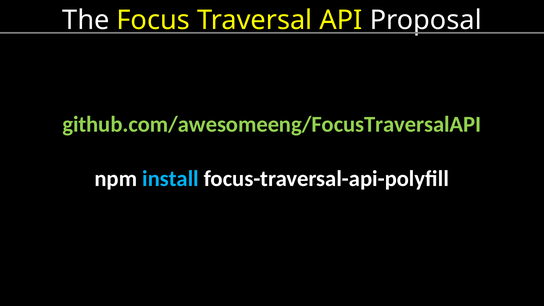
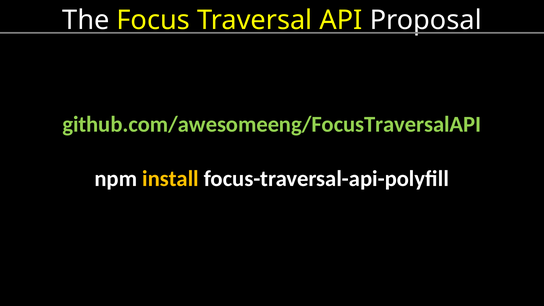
install colour: light blue -> yellow (171, 179)
